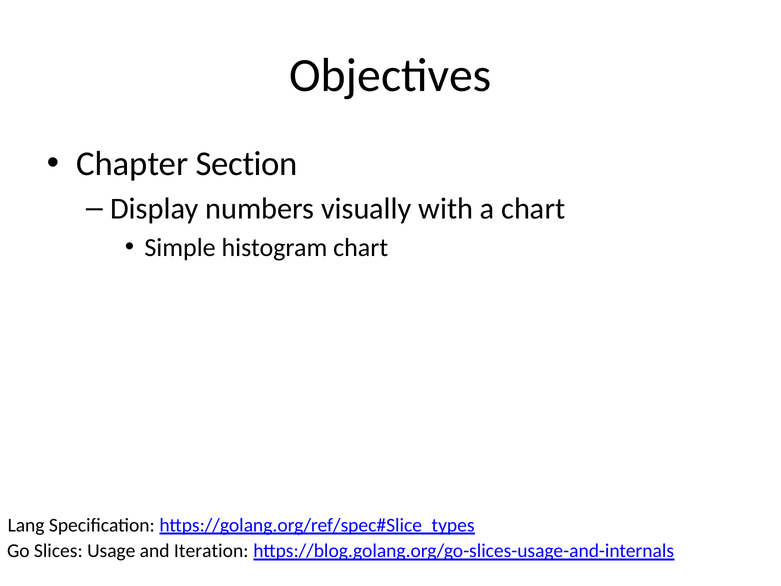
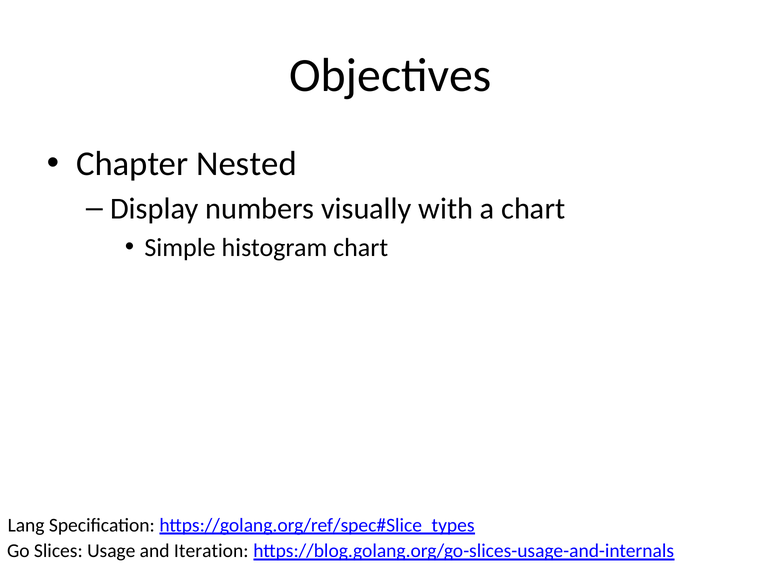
Section: Section -> Nested (246, 164)
